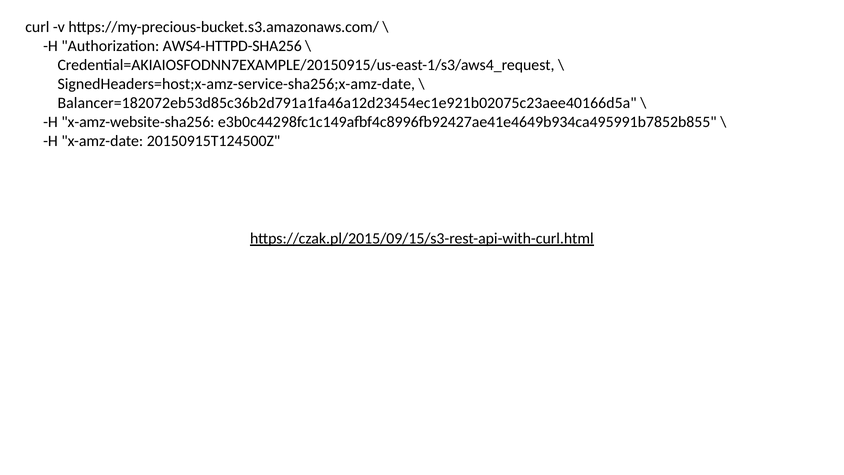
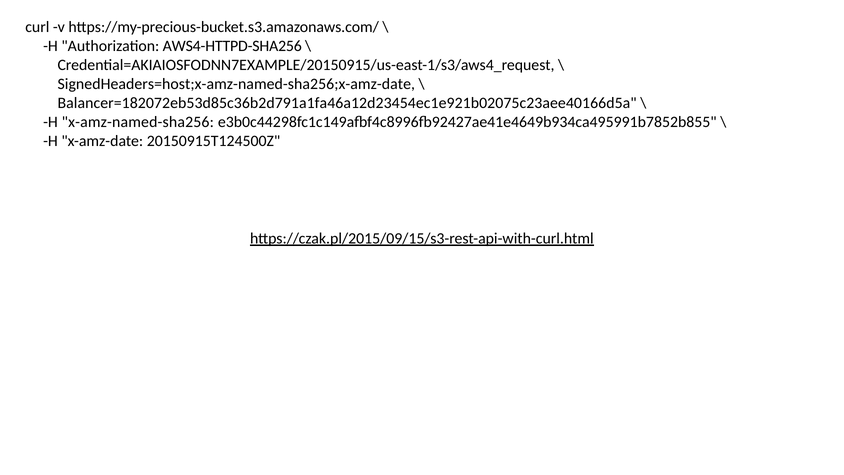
SignedHeaders=host;x-amz-service-sha256;x-amz-date: SignedHeaders=host;x-amz-service-sha256;x-amz-date -> SignedHeaders=host;x-amz-named-sha256;x-amz-date (236, 84)
x-amz-website-sha256: x-amz-website-sha256 -> x-amz-named-sha256 (138, 122)
